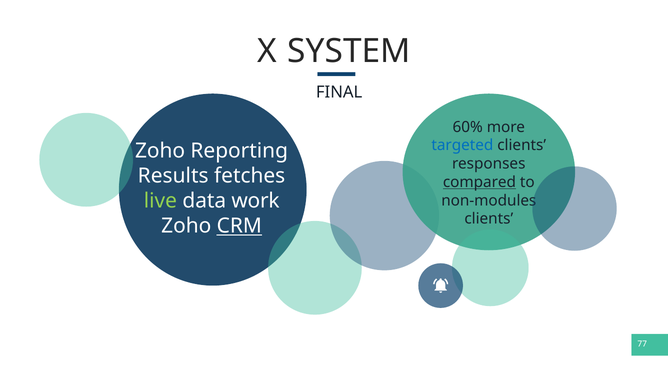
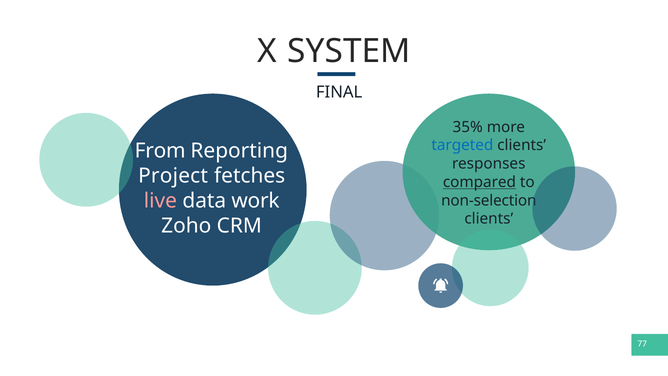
60%: 60% -> 35% (468, 127)
Zoho: Zoho -> From (160, 151)
Results: Results -> Project (173, 176)
live colour: light green -> pink (160, 201)
non-modules: non-modules -> non-selection (489, 200)
CRM underline: present -> none (239, 226)
